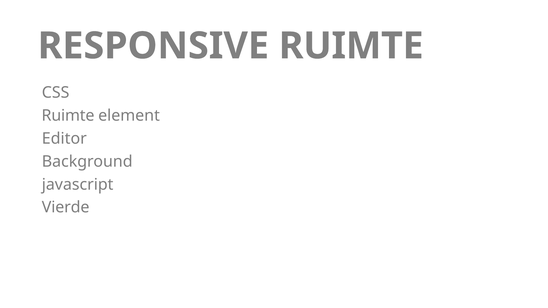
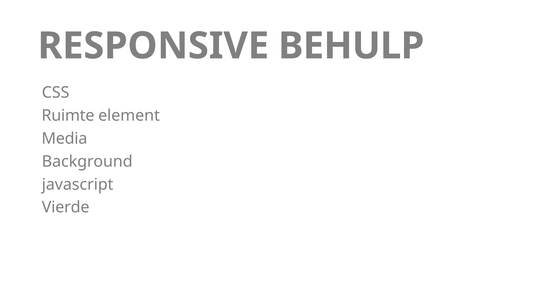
RESPONSIVE RUIMTE: RUIMTE -> BEHULP (351, 46)
Editor: Editor -> Media (64, 139)
